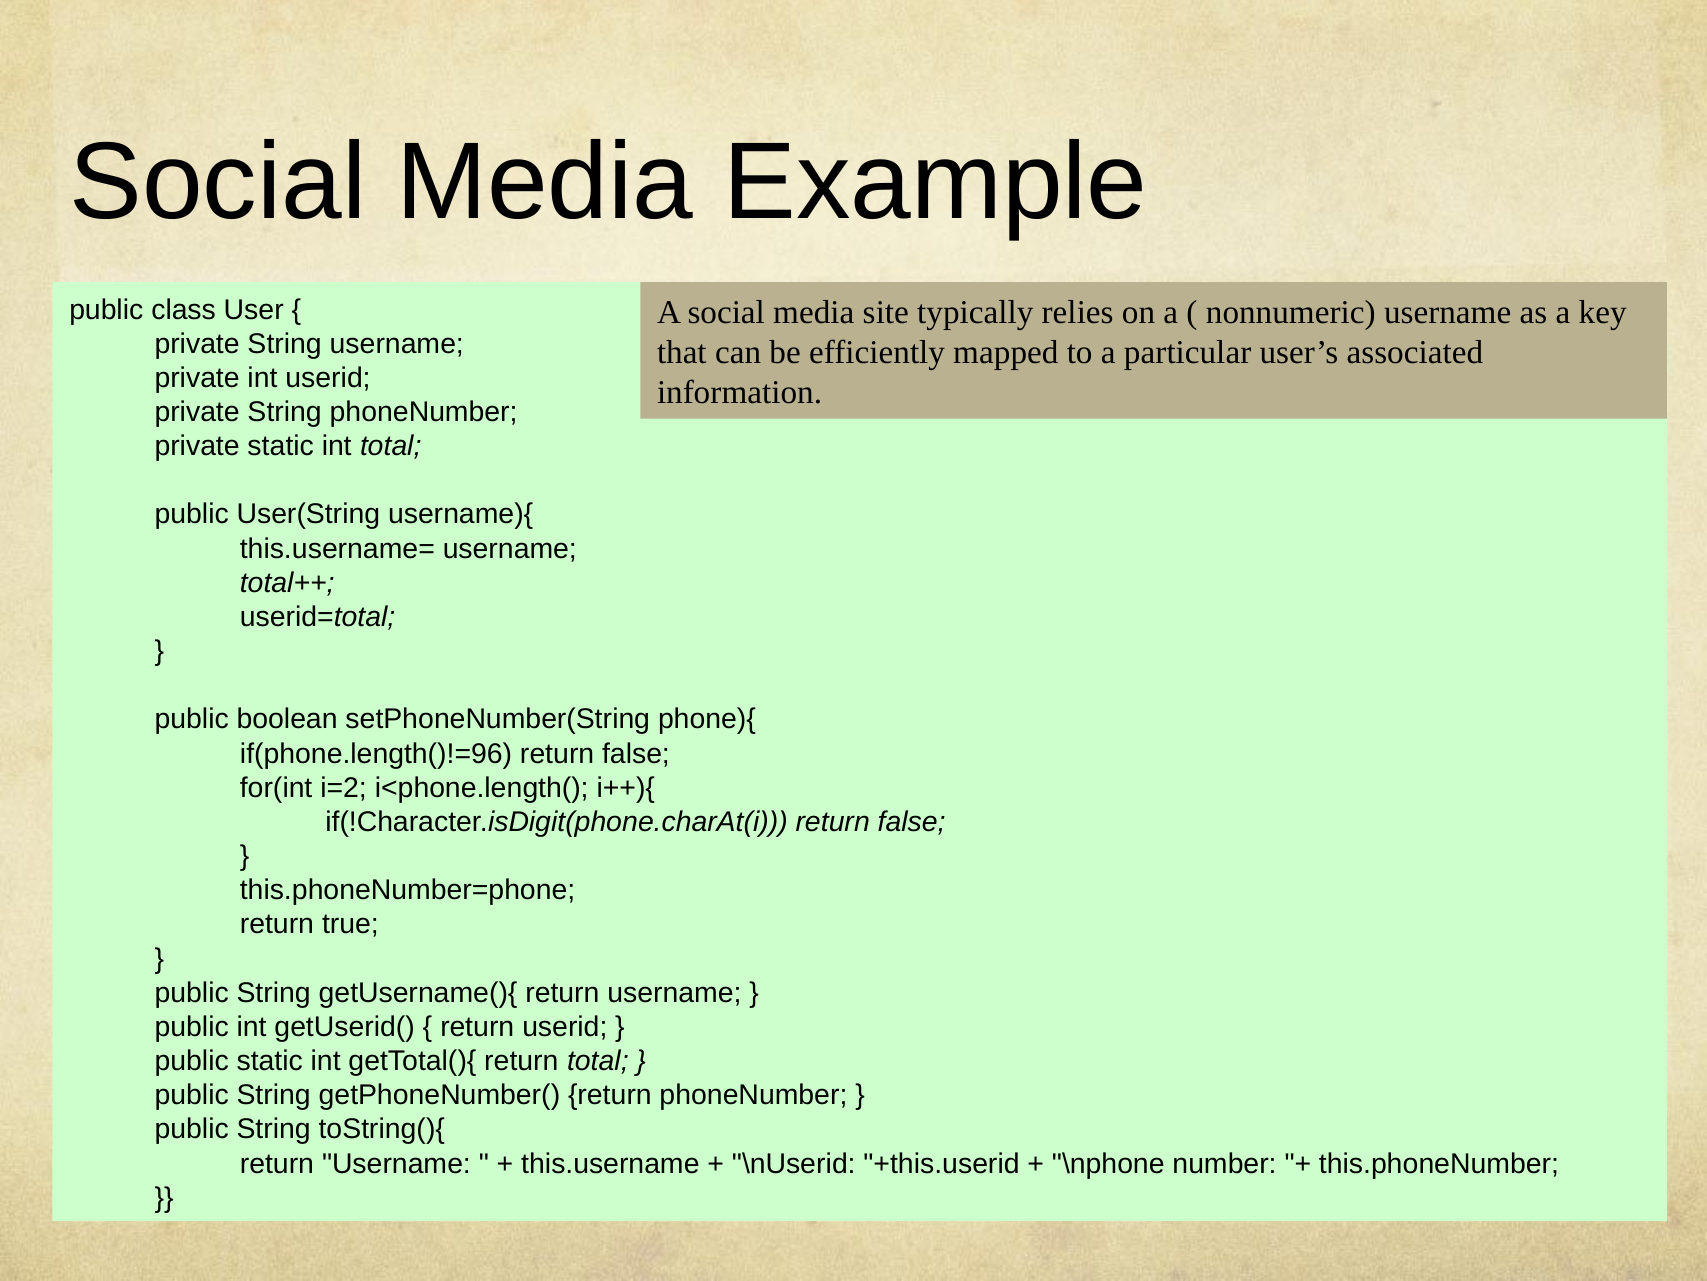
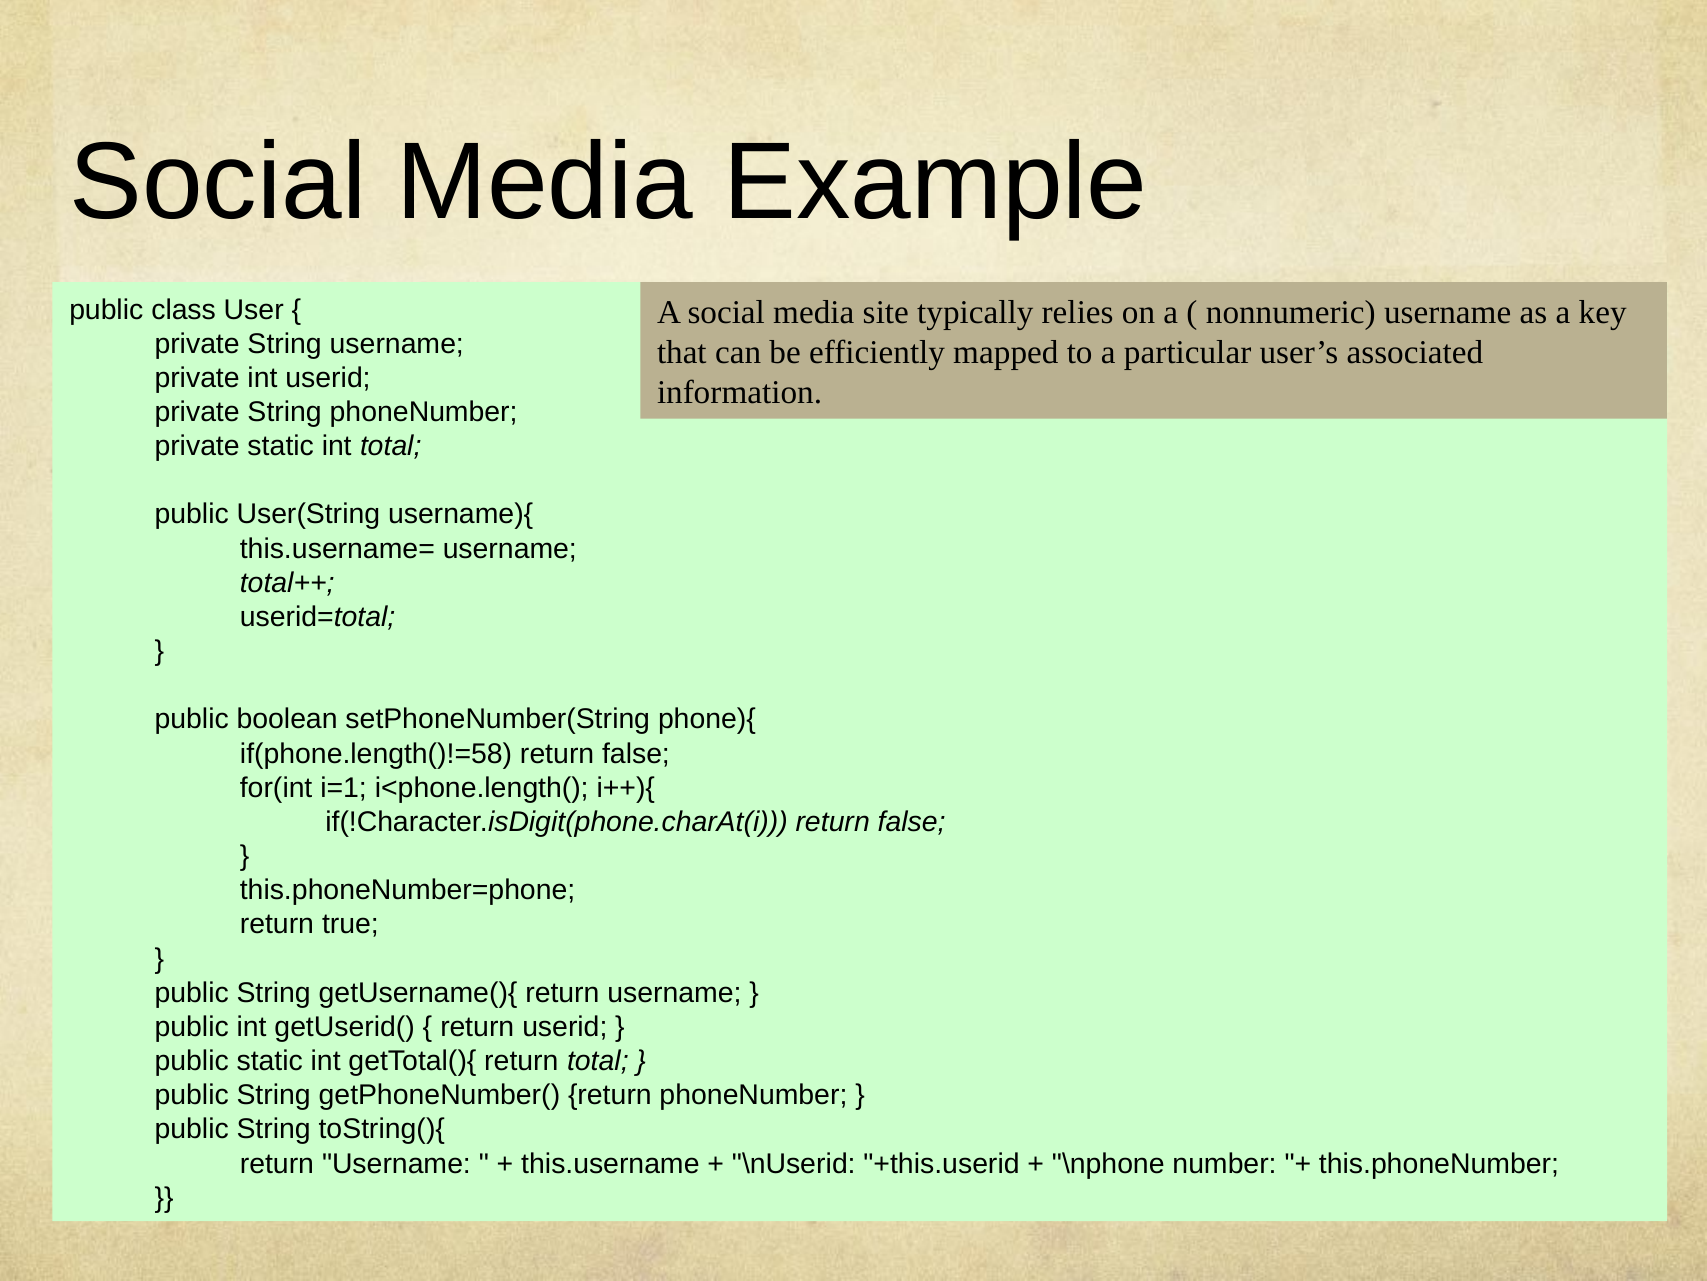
if(phone.length()!=96: if(phone.length()!=96 -> if(phone.length()!=58 (376, 753)
i=2: i=2 -> i=1 (344, 787)
